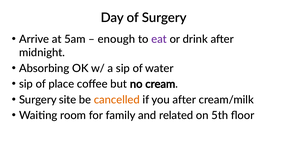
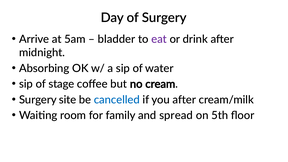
enough: enough -> bladder (116, 39)
place: place -> stage (61, 84)
cancelled colour: orange -> blue (117, 100)
related: related -> spread (176, 115)
